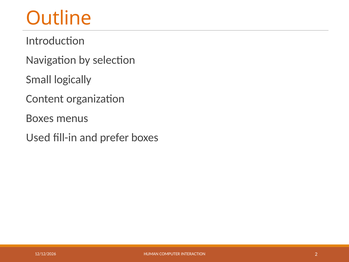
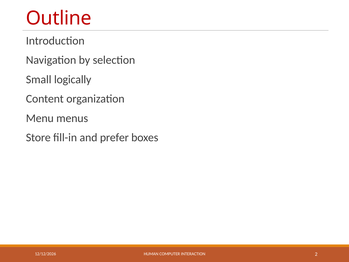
Outline colour: orange -> red (59, 18)
Boxes: Boxes -> Menu (40, 118)
Used: Used -> Store (38, 137)
